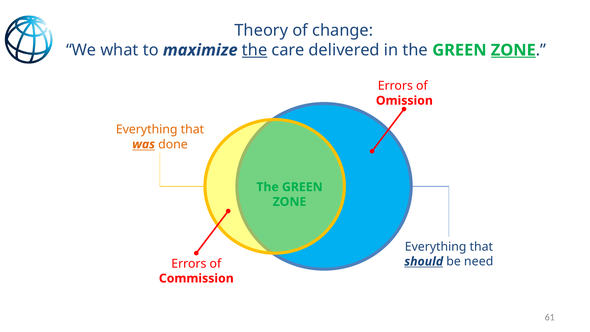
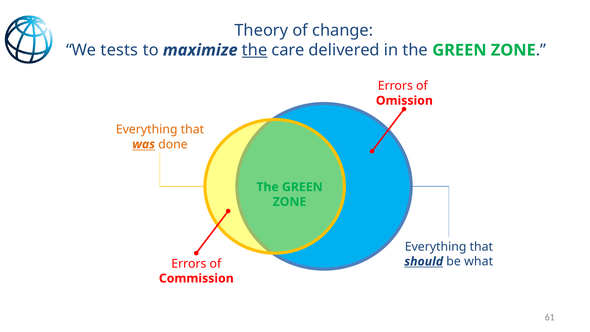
what: what -> tests (119, 50)
ZONE underline: present -> none (513, 50)
need: need -> what (479, 261)
